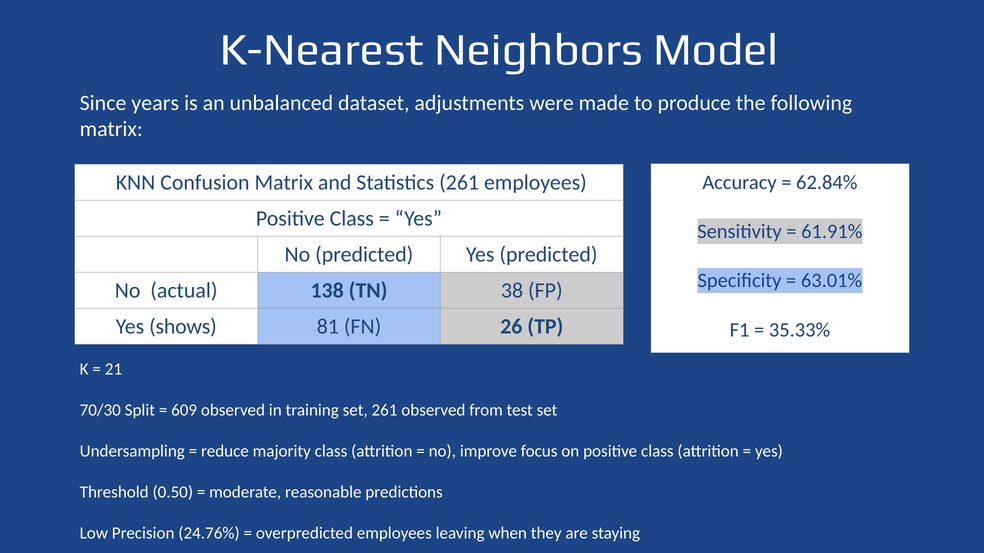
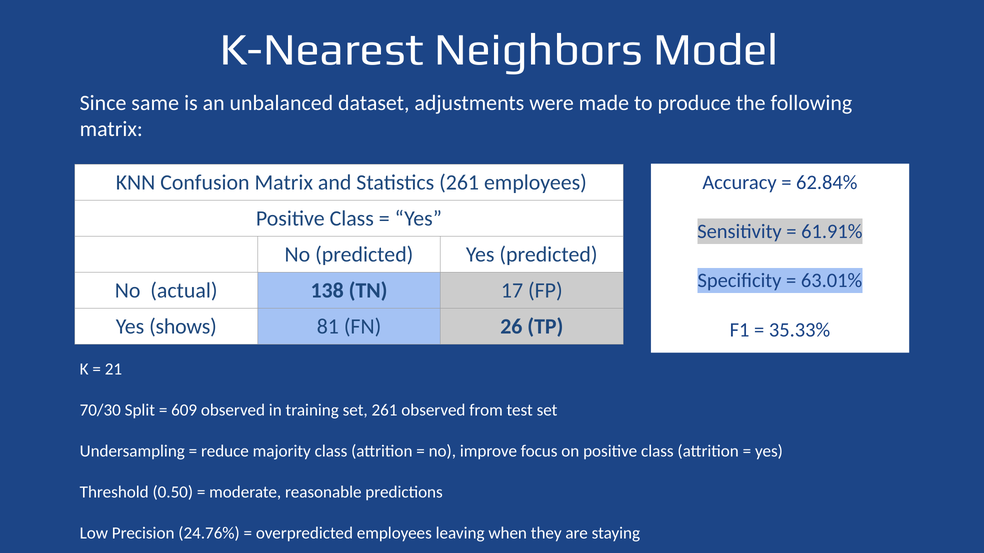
years: years -> same (155, 103)
38: 38 -> 17 (512, 291)
